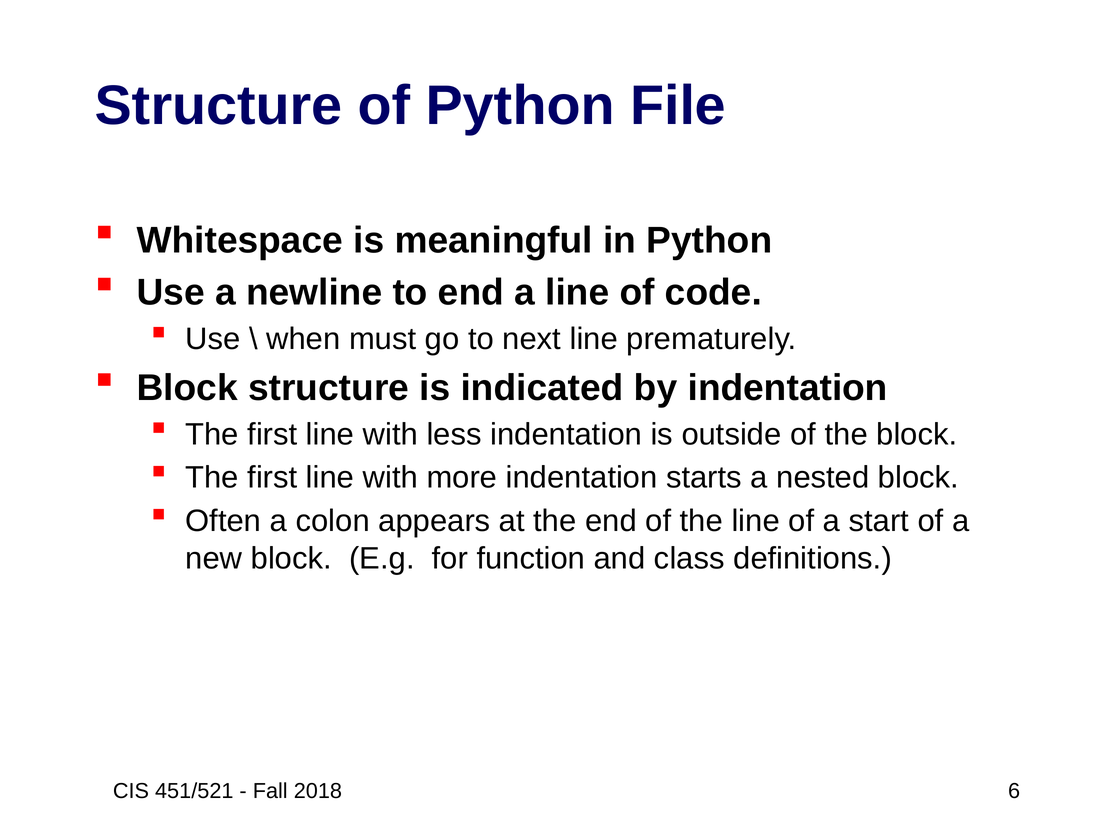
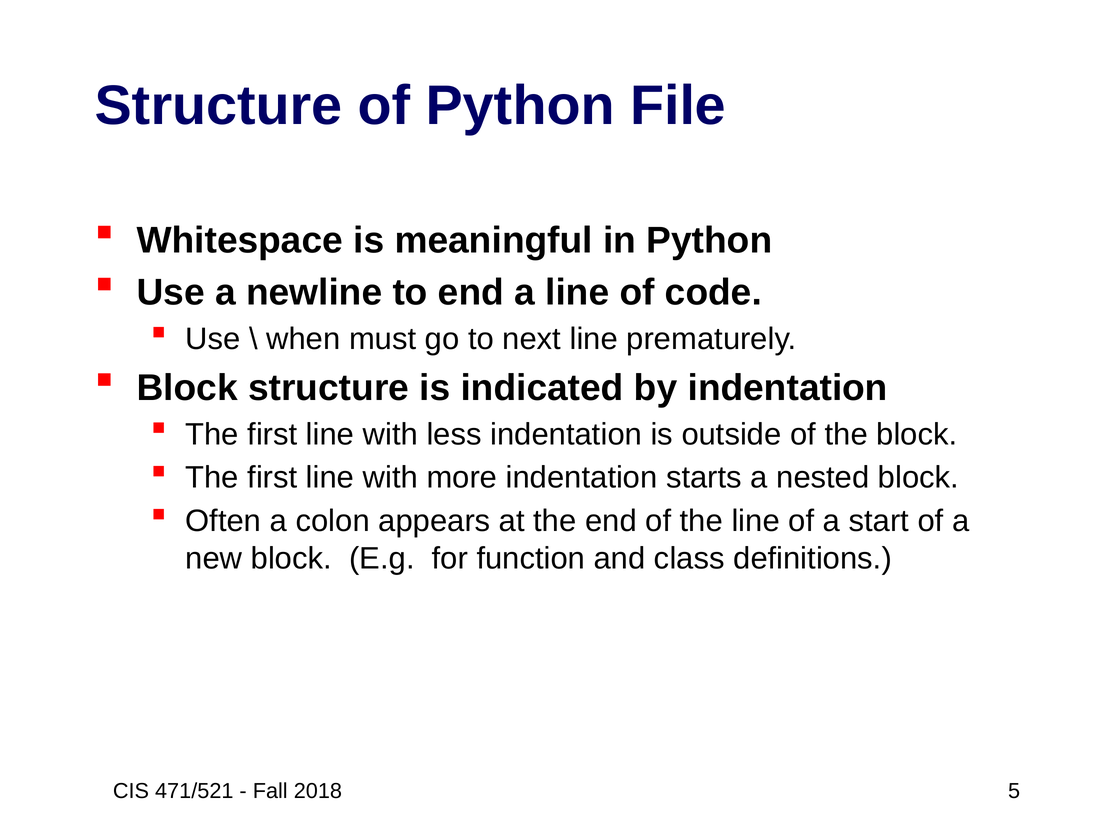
451/521: 451/521 -> 471/521 (194, 791)
6: 6 -> 5 (1014, 791)
